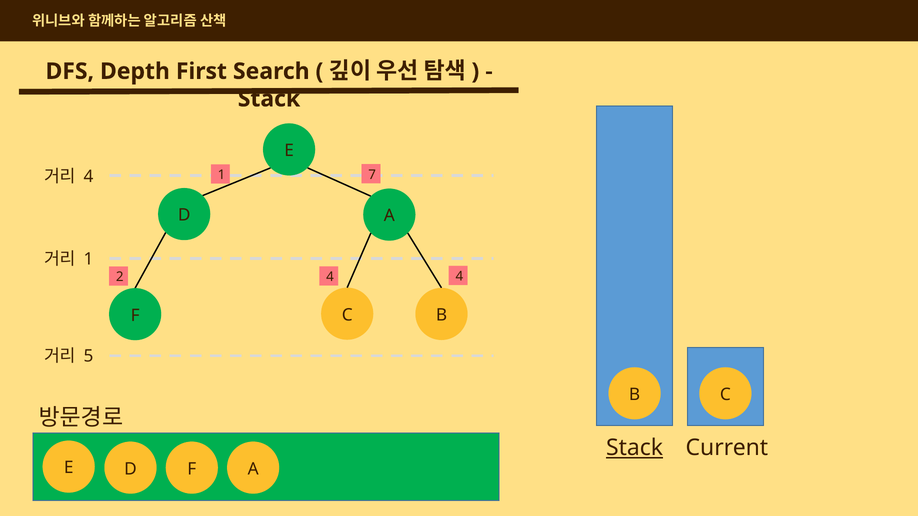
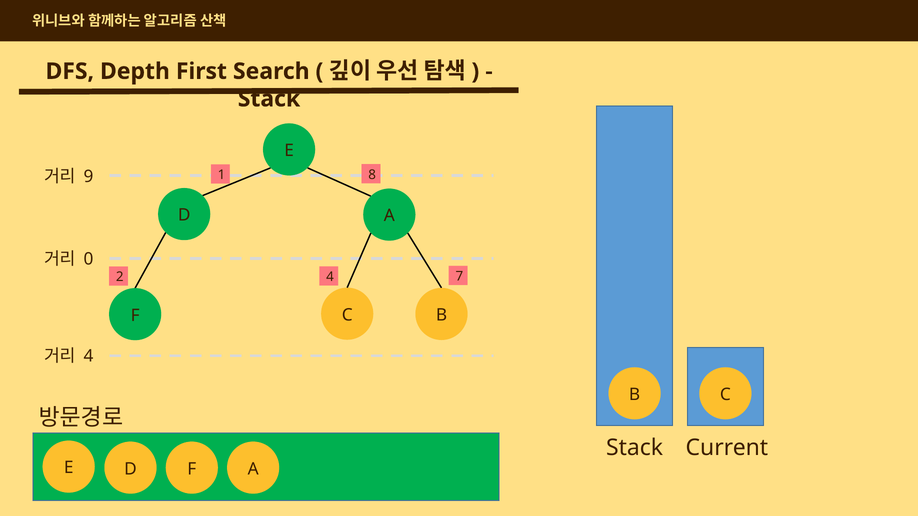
4: 4 -> 9 (89, 177)
7: 7 -> 8 (372, 175)
1: 1 -> 0 (89, 259)
4 4: 4 -> 7 (459, 277)
5: 5 -> 4 (89, 356)
Stack underline: present -> none (635, 448)
